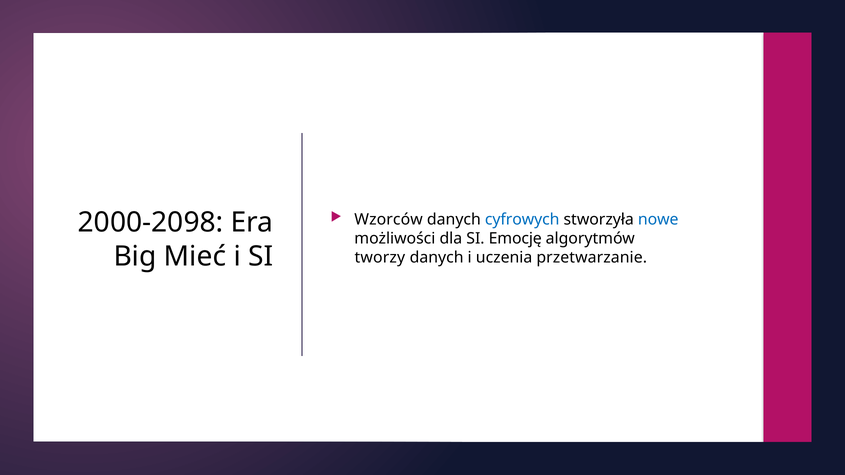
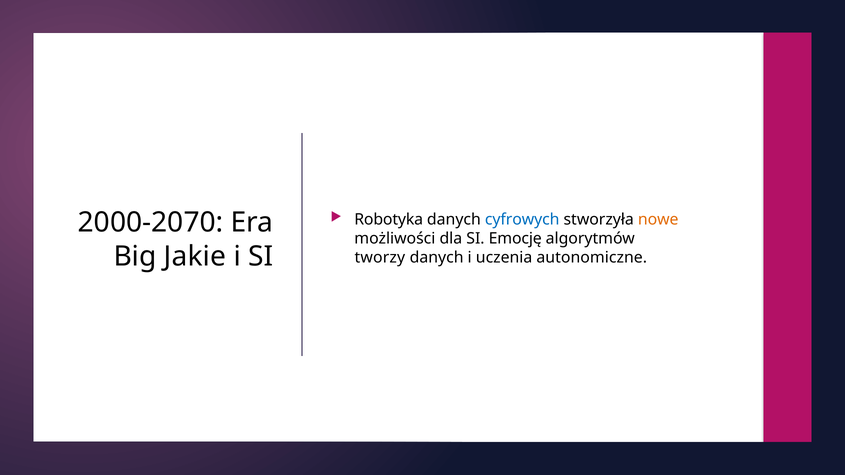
Wzorców: Wzorców -> Robotyka (389, 220)
nowe colour: blue -> orange (658, 220)
2000-2098: 2000-2098 -> 2000-2070 (151, 223)
Mieć: Mieć -> Jakie (195, 257)
przetwarzanie: przetwarzanie -> autonomiczne (592, 258)
